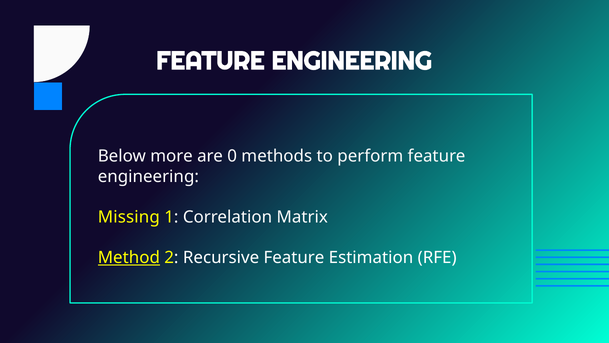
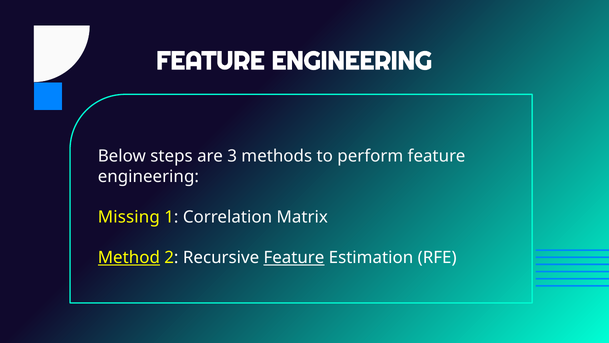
more: more -> steps (172, 156)
0: 0 -> 3 (232, 156)
Feature underline: none -> present (294, 258)
